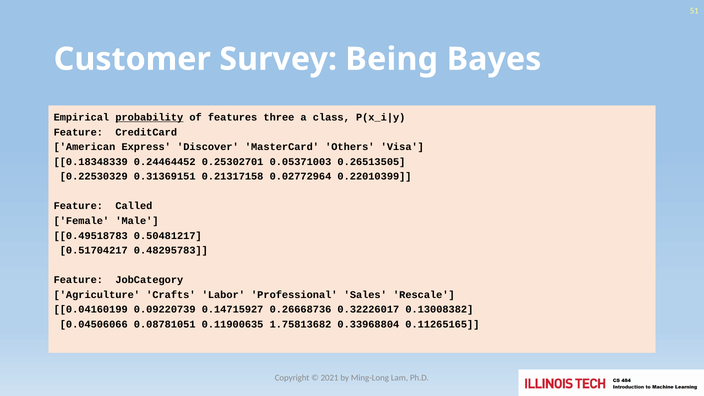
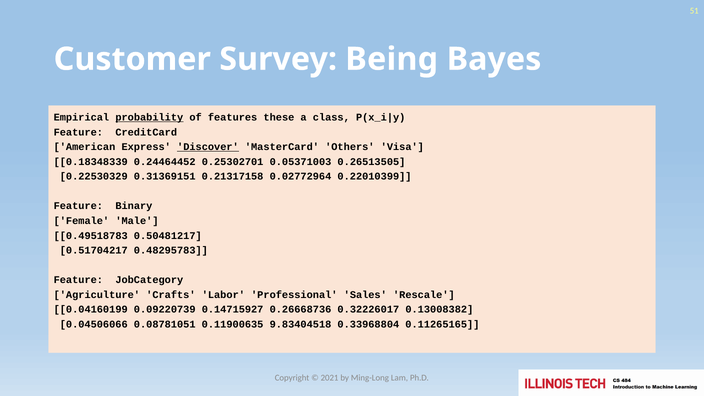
three: three -> these (279, 117)
Discover underline: none -> present (208, 147)
Called: Called -> Binary (134, 206)
1.75813682: 1.75813682 -> 9.83404518 (300, 324)
